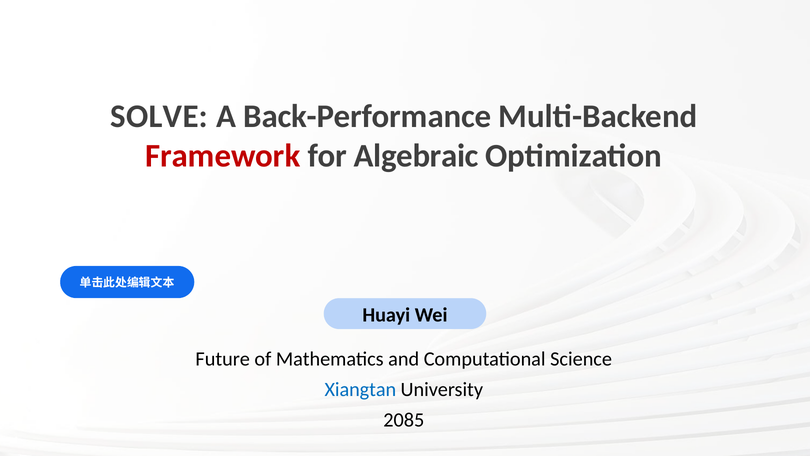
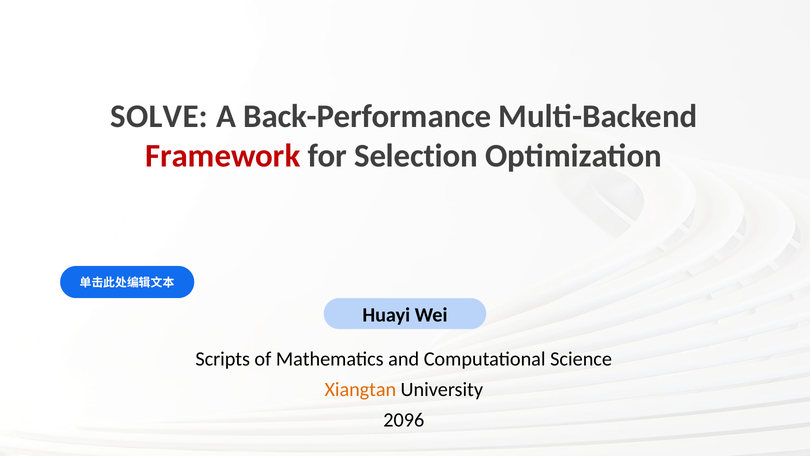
Algebraic: Algebraic -> Selection (416, 156)
Future: Future -> Scripts (223, 359)
Xiangtan colour: blue -> orange (360, 389)
2085: 2085 -> 2096 (404, 420)
